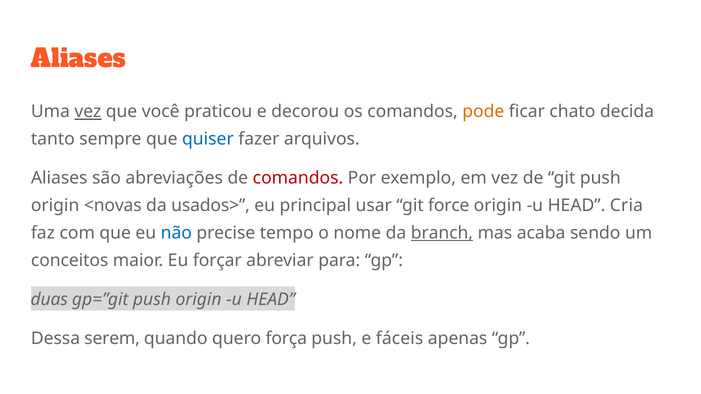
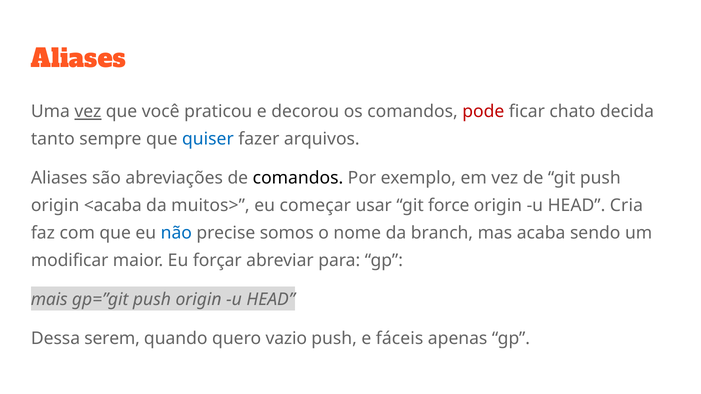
pode colour: orange -> red (483, 112)
comandos colour: red -> black (298, 178)
<novas: <novas -> <acaba (113, 206)
usados>: usados> -> muitos> (210, 206)
principal: principal -> começar (315, 206)
tempo: tempo -> somos (287, 233)
branch underline: present -> none (442, 233)
conceitos: conceitos -> modificar (70, 261)
duas: duas -> mais (49, 300)
força: força -> vazio (286, 339)
